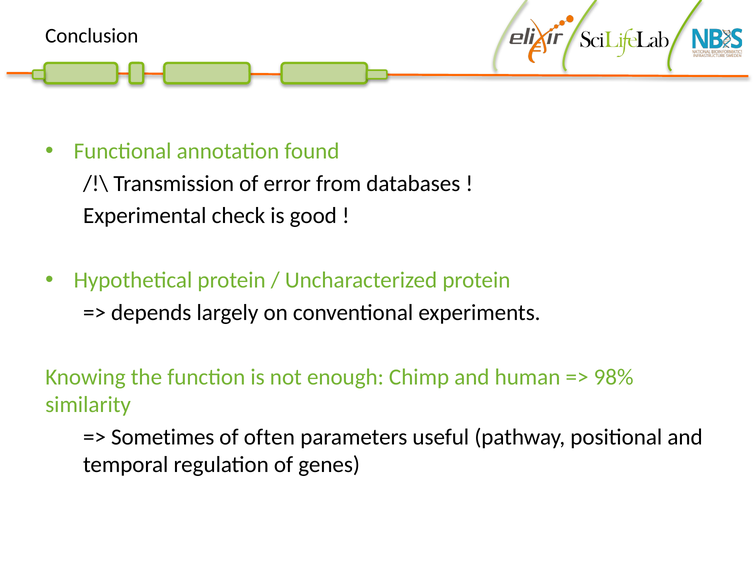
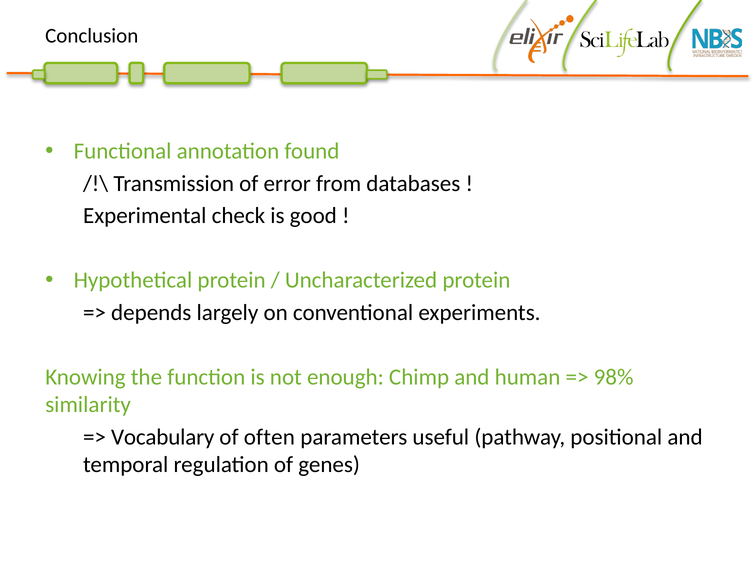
Sometimes: Sometimes -> Vocabulary (163, 437)
